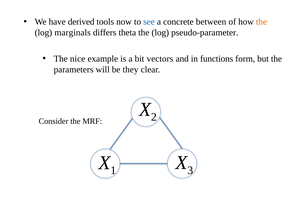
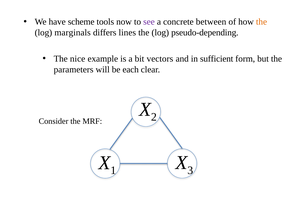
derived: derived -> scheme (81, 22)
see colour: blue -> purple (149, 22)
theta: theta -> lines (127, 33)
pseudo-parameter: pseudo-parameter -> pseudo-depending (205, 33)
functions: functions -> sufficient (217, 59)
they: they -> each (131, 70)
